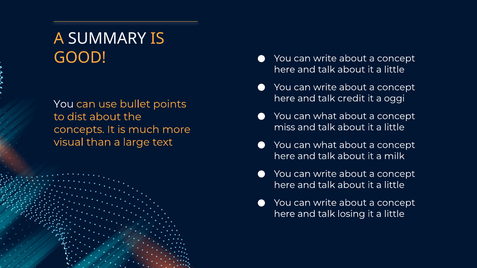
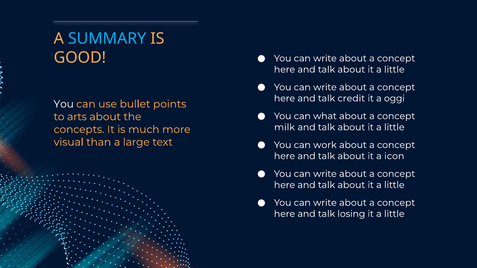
SUMMARY colour: white -> light blue (107, 39)
dist: dist -> arts (77, 117)
miss: miss -> milk (284, 127)
what: what -> work (325, 145)
milk: milk -> icon (394, 156)
